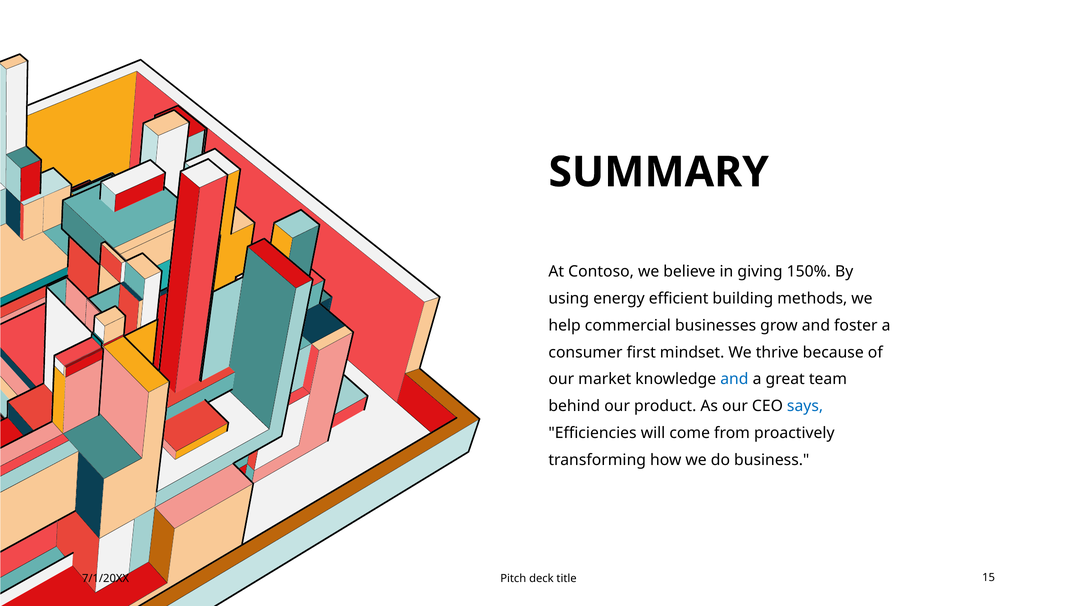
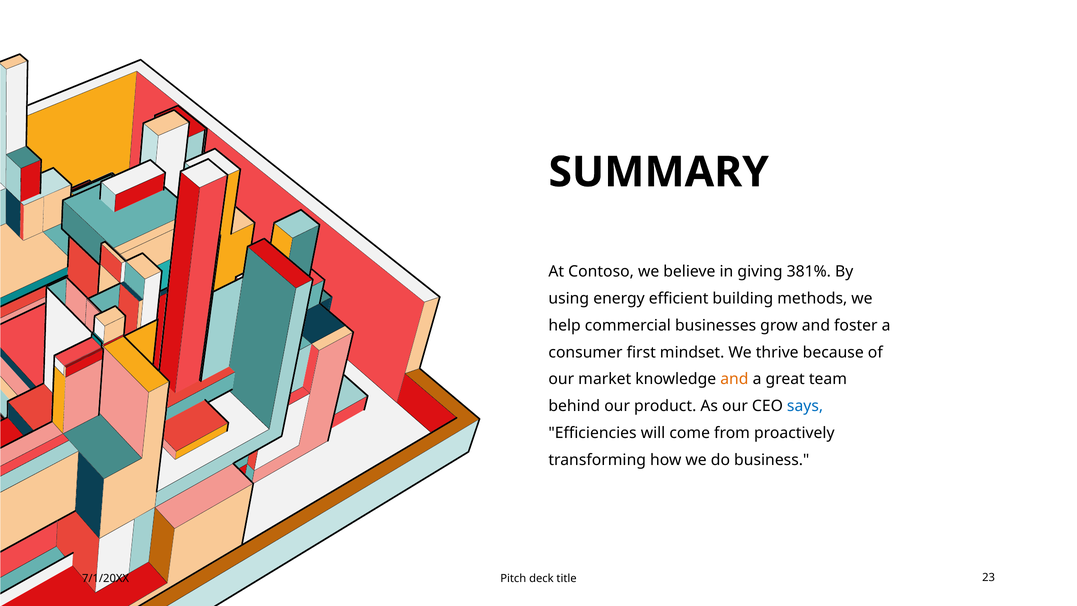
150%: 150% -> 381% (809, 271)
and colour: blue -> orange (734, 379)
15: 15 -> 23 (989, 578)
